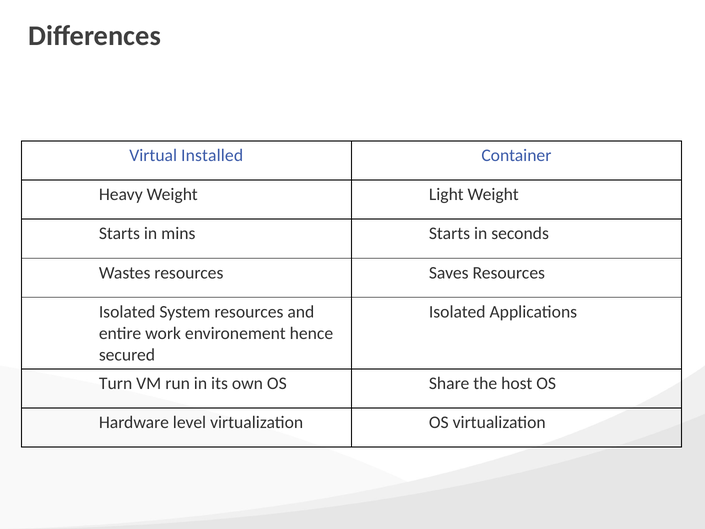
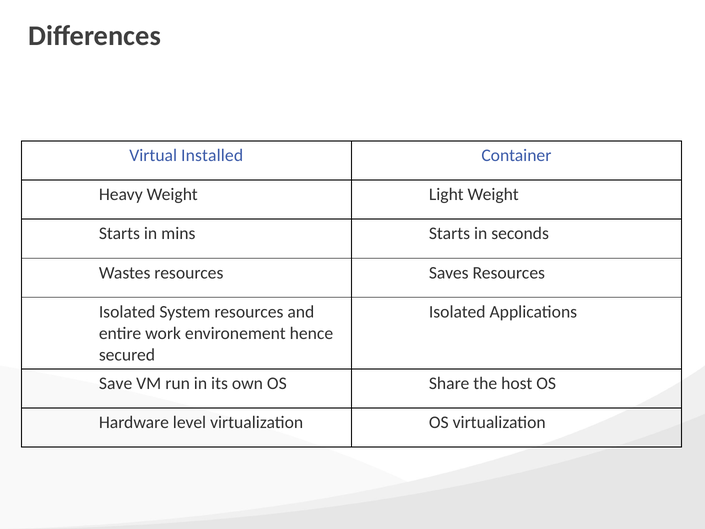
Turn: Turn -> Save (116, 383)
